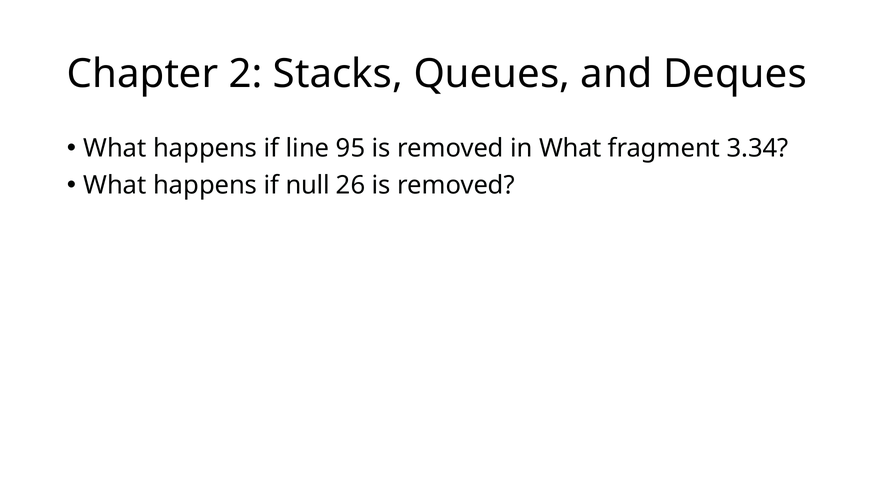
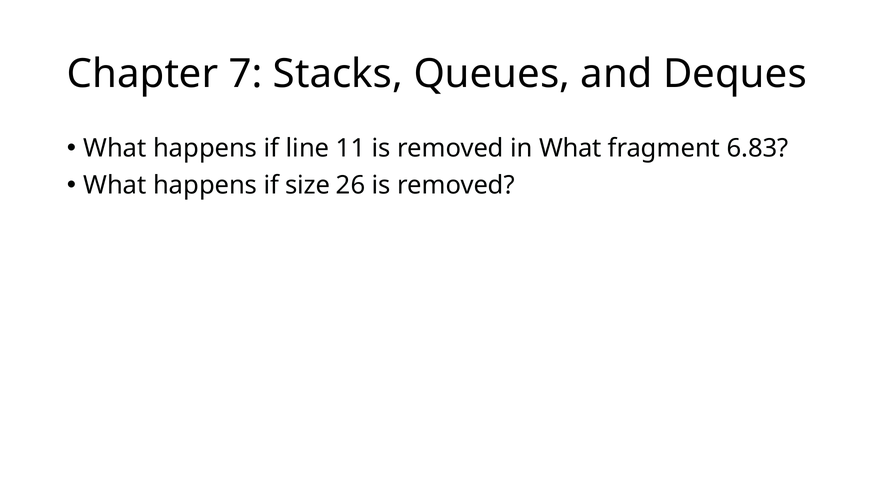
2: 2 -> 7 (246, 74)
95: 95 -> 11 (351, 148)
3.34: 3.34 -> 6.83 (758, 148)
null: null -> size (308, 185)
